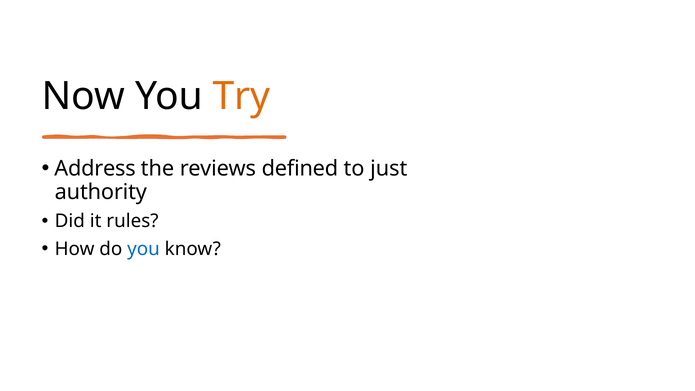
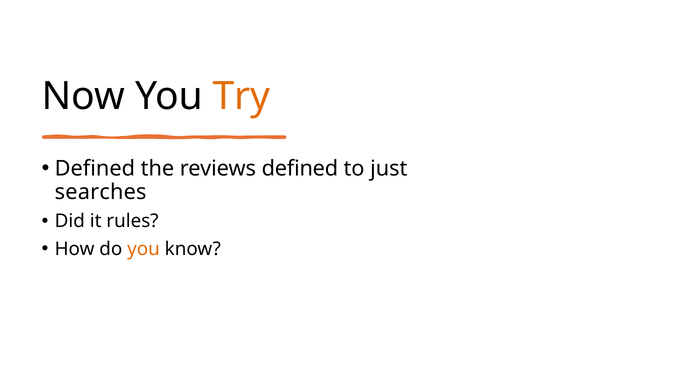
Address: Address -> Defined (95, 168)
authority: authority -> searches (101, 192)
you colour: blue -> orange (144, 249)
